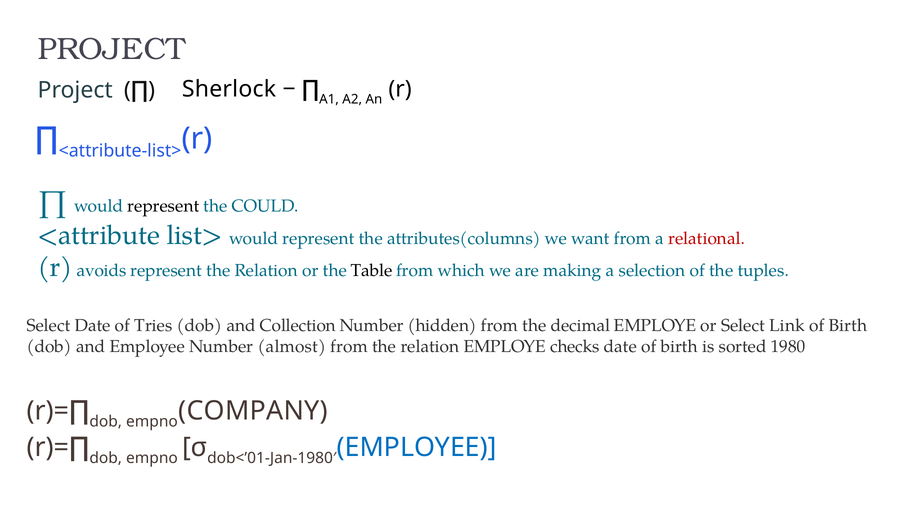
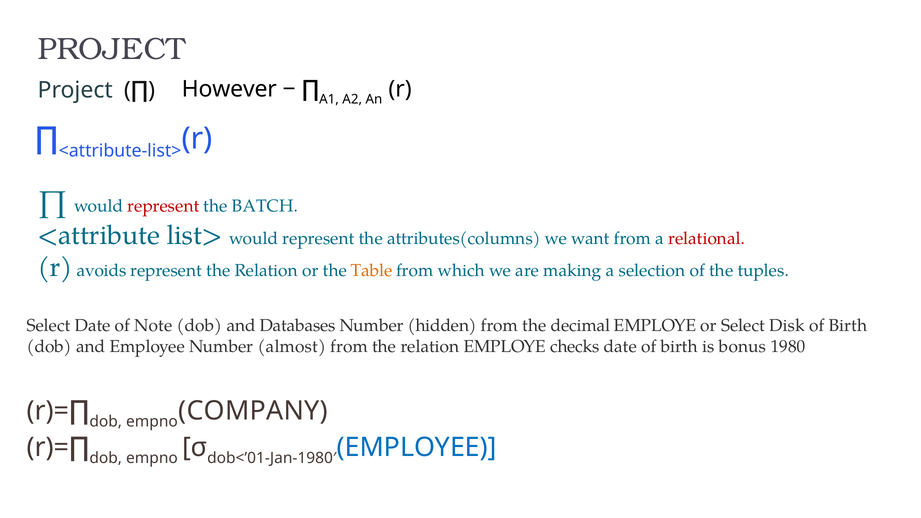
Sherlock: Sherlock -> However (229, 89)
represent colour: black -> red (163, 206)
COULD: COULD -> BATCH (265, 206)
Table colour: black -> orange (372, 271)
Tries: Tries -> Note (153, 326)
Collection: Collection -> Databases (298, 326)
Link: Link -> Disk (787, 326)
sorted: sorted -> bonus (743, 346)
